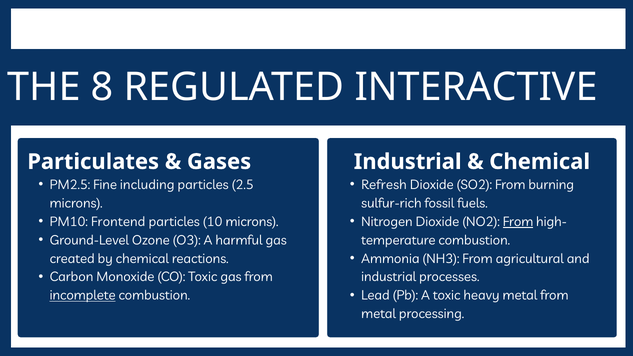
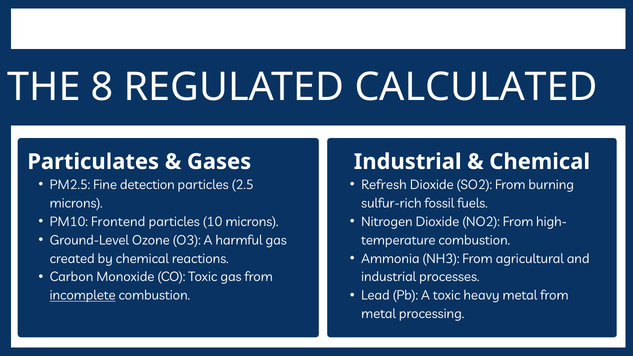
INTERACTIVE: INTERACTIVE -> CALCULATED (476, 87)
including: including -> detection (147, 185)
From underline: present -> none (518, 222)
